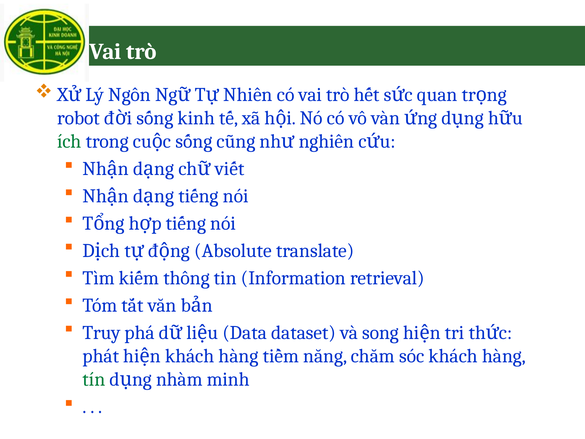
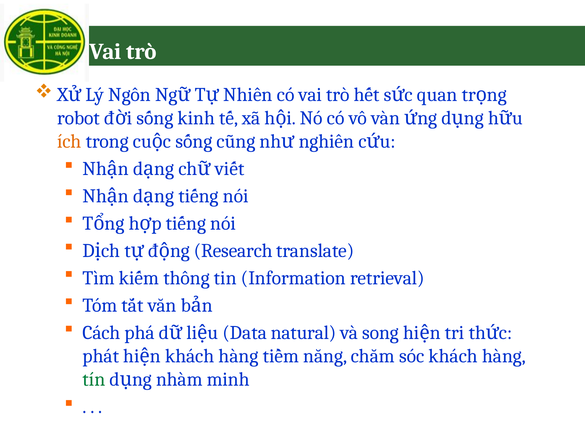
ích colour: green -> orange (69, 141)
Absolute: Absolute -> Research (233, 251)
Truy: Truy -> Cách (102, 332)
dataset: dataset -> natural (304, 332)
